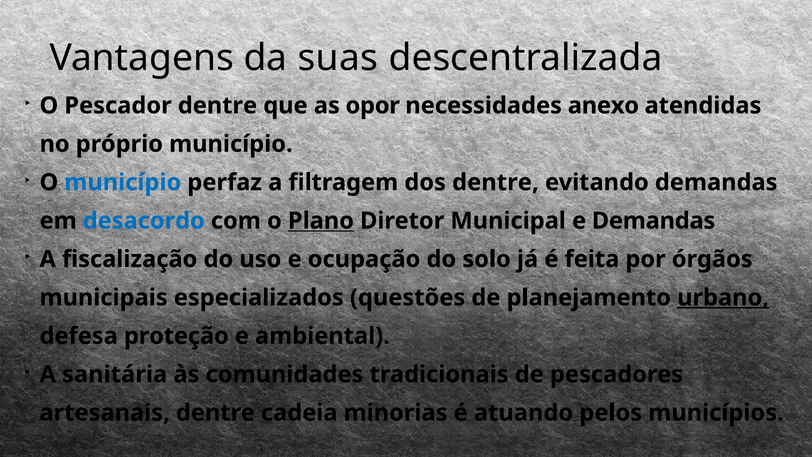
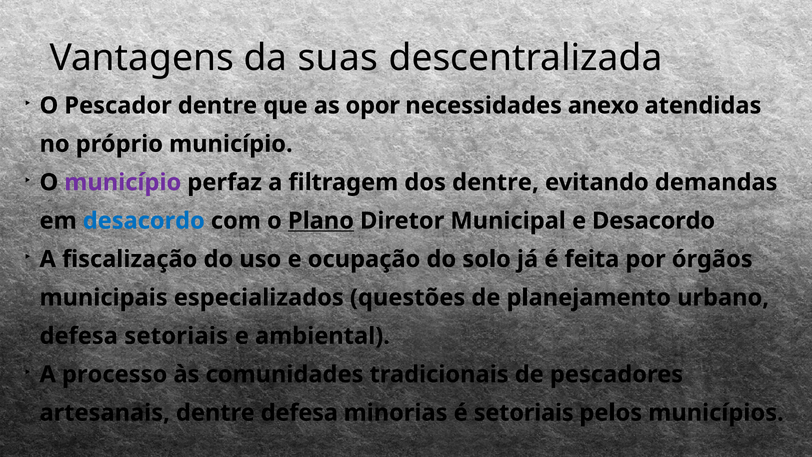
município colour: blue -> purple (123, 182)
e Demandas: Demandas -> Desacordo (654, 221)
urbano underline: present -> none (723, 297)
defesa proteção: proteção -> setoriais (176, 336)
sanitária: sanitária -> processo (115, 374)
dentre cadeia: cadeia -> defesa (299, 413)
é atuando: atuando -> setoriais (524, 413)
